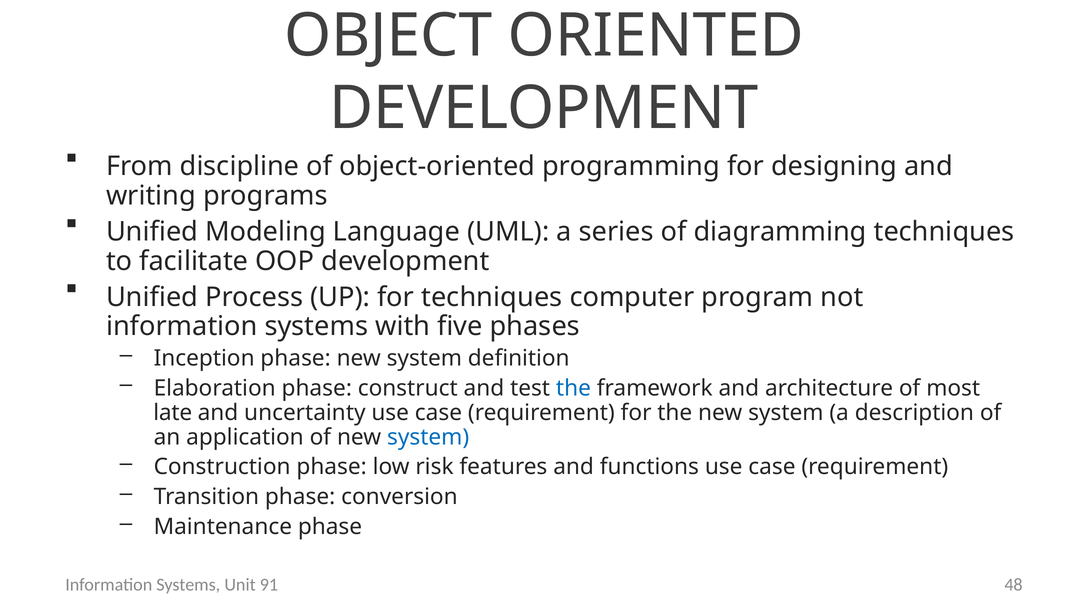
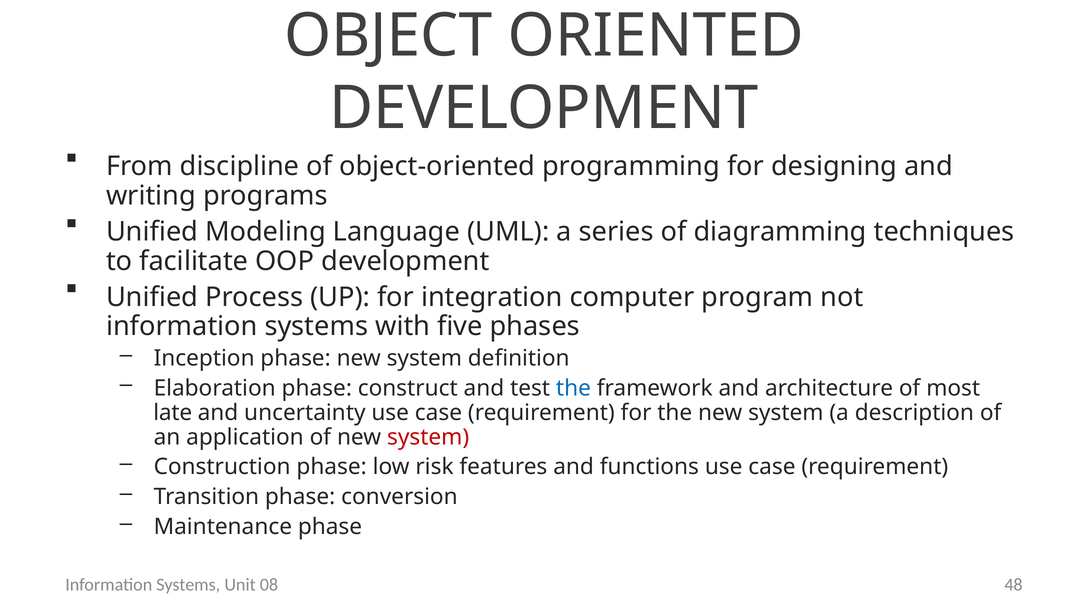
for techniques: techniques -> integration (492, 297)
system colour: blue -> red (428, 437)
91: 91 -> 08 (269, 585)
